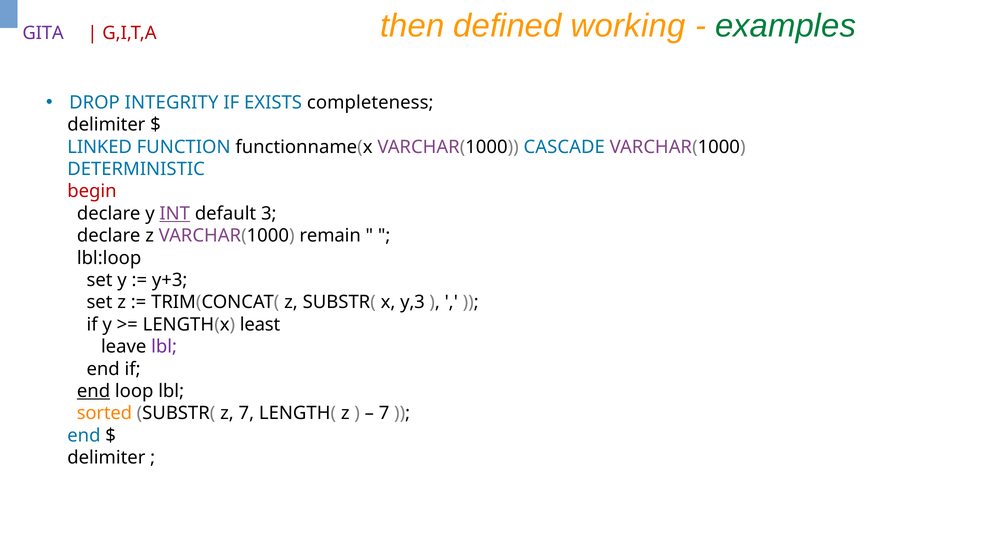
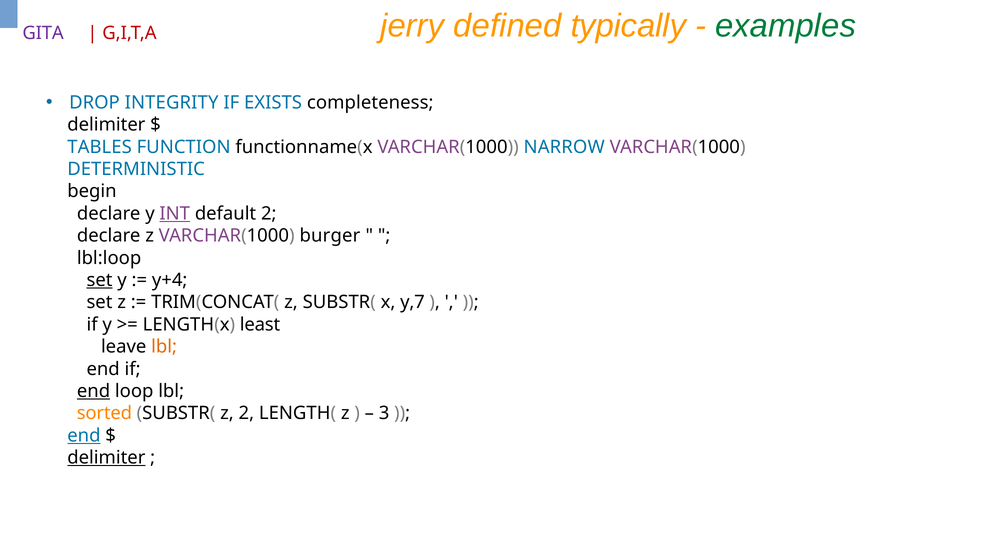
then: then -> jerry (412, 26)
working: working -> typically (628, 26)
LINKED: LINKED -> TABLES (100, 147)
CASCADE: CASCADE -> NARROW (564, 147)
begin colour: red -> black (92, 191)
default 3: 3 -> 2 (269, 214)
remain: remain -> burger (330, 236)
set underline: none -> present (100, 280)
y+3: y+3 -> y+4 (170, 280)
y,3: y,3 -> y,7 (412, 302)
lbl colour: purple -> orange (164, 347)
z 7: 7 -> 2 (246, 413)
7: 7 -> 3 (384, 413)
end underline: none -> present (84, 436)
delimiter underline: none -> present (106, 458)
